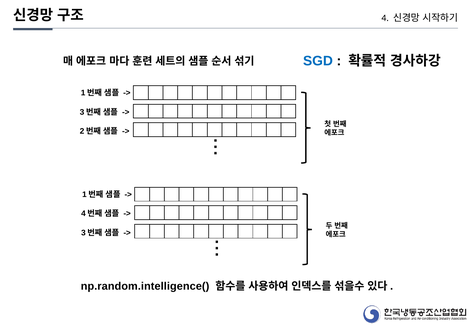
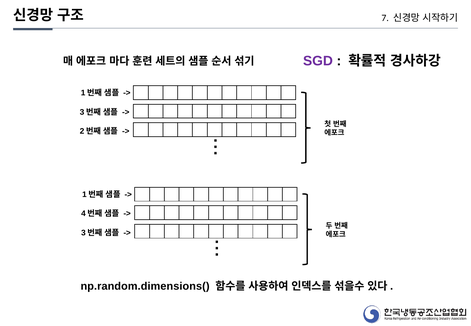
4: 4 -> 7 (385, 18)
SGD colour: blue -> purple (318, 61)
np.random.intelligence(: np.random.intelligence( -> np.random.dimensions( (145, 286)
